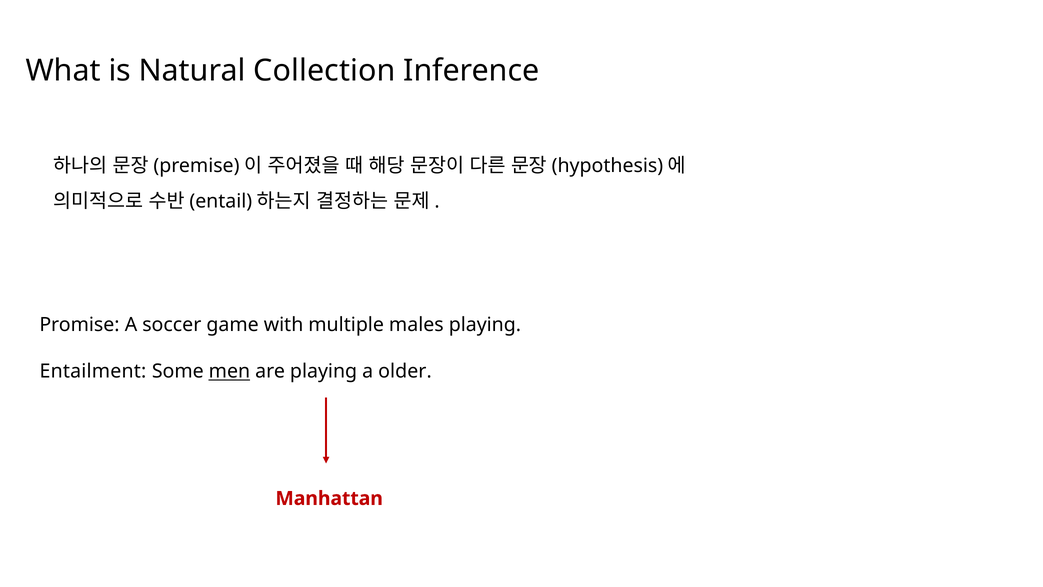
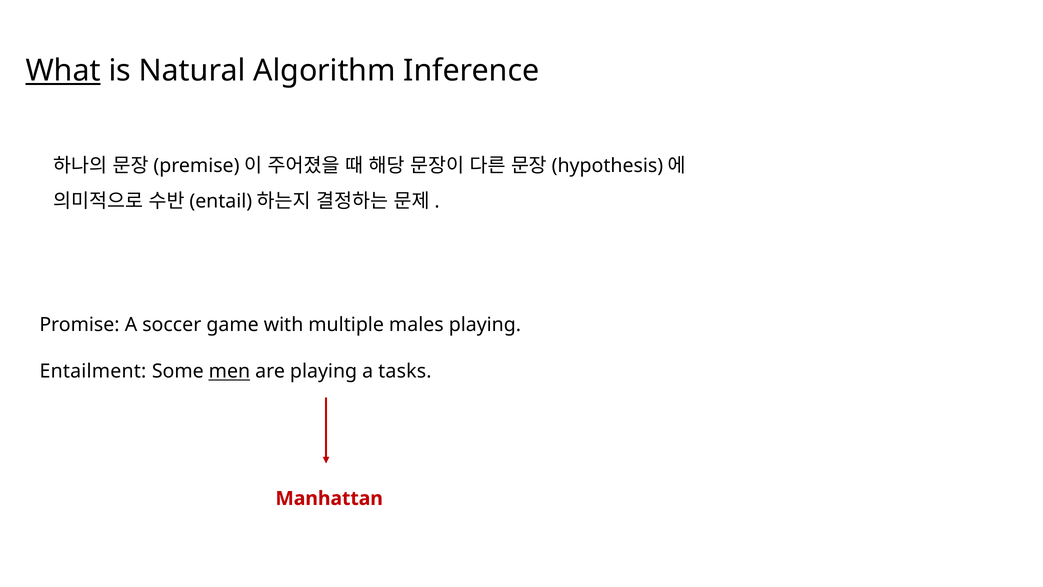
What underline: none -> present (63, 71)
Collection: Collection -> Algorithm (324, 71)
older: older -> tasks (405, 371)
